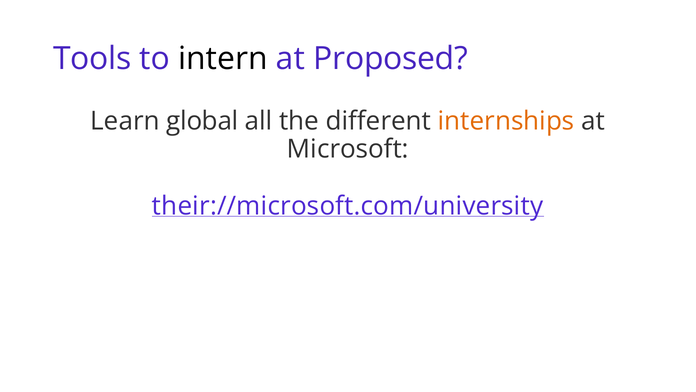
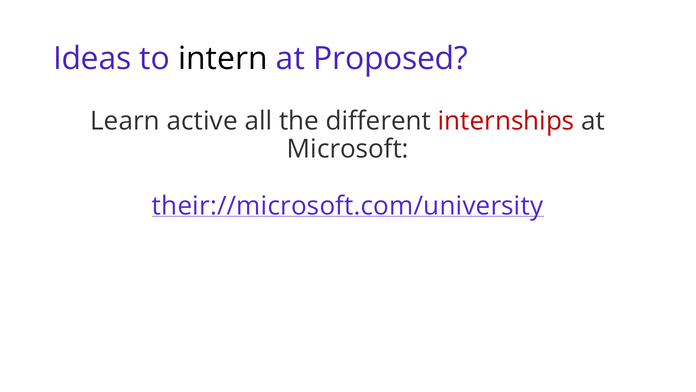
Tools: Tools -> Ideas (92, 58)
global: global -> active (202, 121)
internships colour: orange -> red (506, 121)
